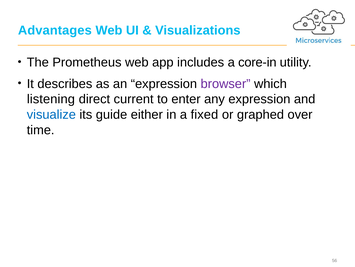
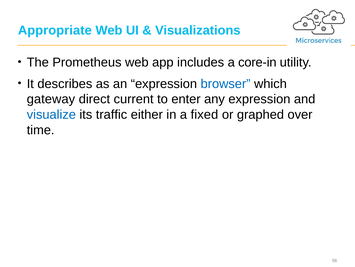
Advantages: Advantages -> Appropriate (55, 30)
browser colour: purple -> blue (226, 84)
listening: listening -> gateway (51, 99)
guide: guide -> traffic (112, 114)
